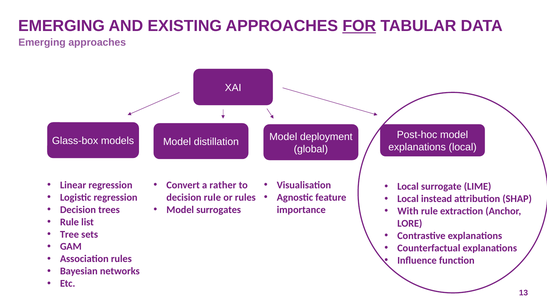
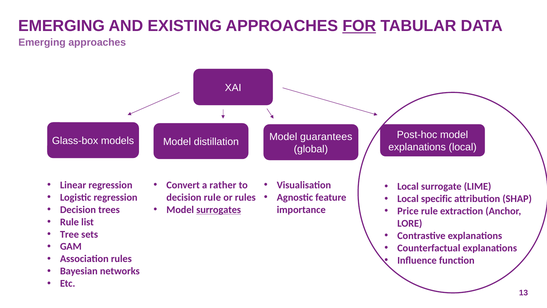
deployment: deployment -> guarantees (326, 137)
instead: instead -> specific (437, 199)
surrogates underline: none -> present (219, 210)
With: With -> Price (408, 211)
